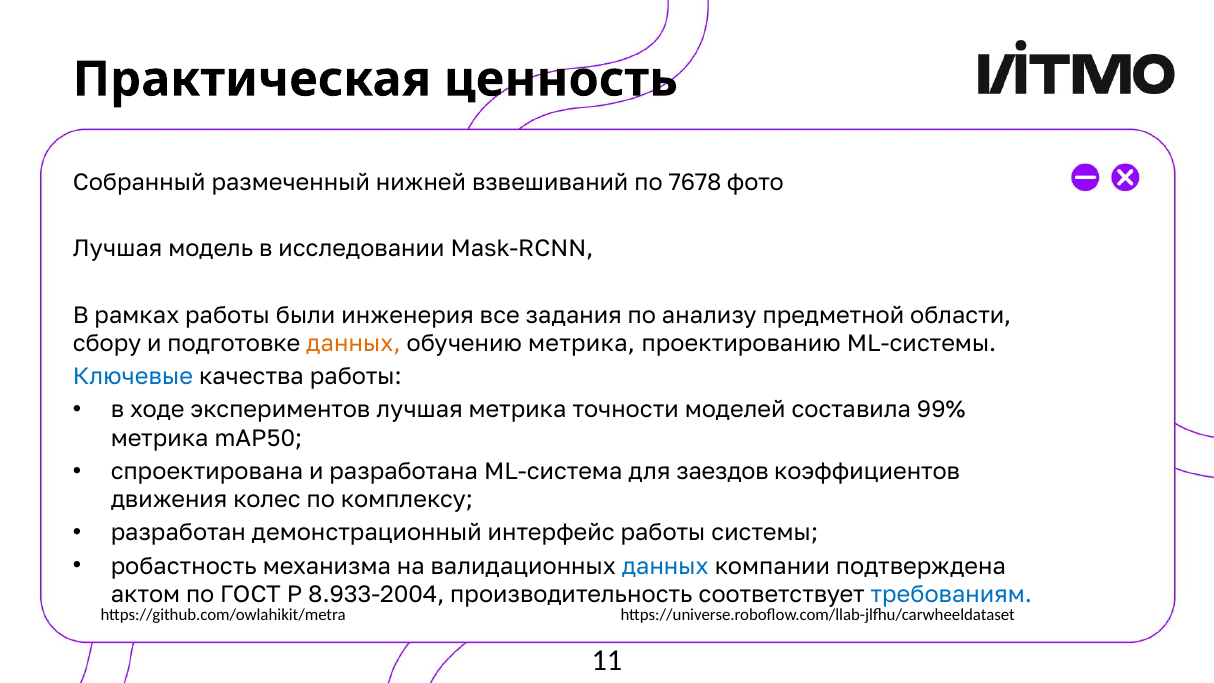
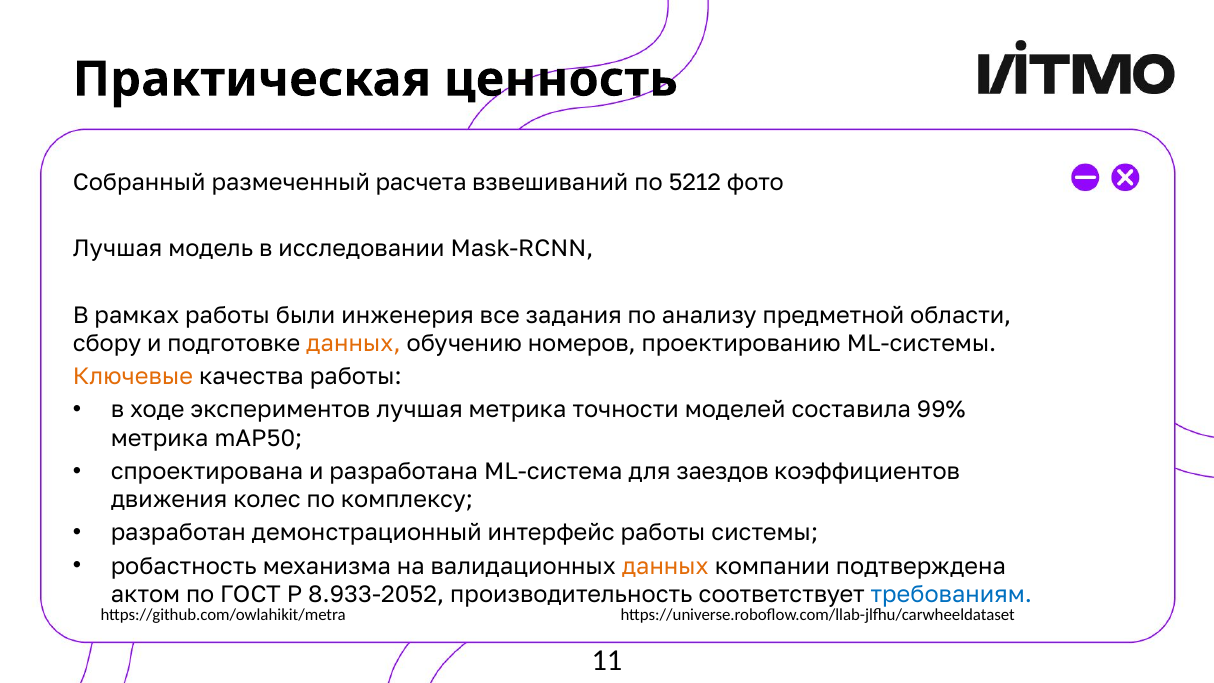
нижней: нижней -> расчета (421, 183)
7678: 7678 -> 5212 (695, 183)
обучению метрика: метрика -> номеров (582, 344)
Ключевые colour: blue -> orange (133, 377)
данных colour: blue -> orange (665, 566)
8.933-2004: 8.933-2004 -> 8.933-2052 (376, 595)
